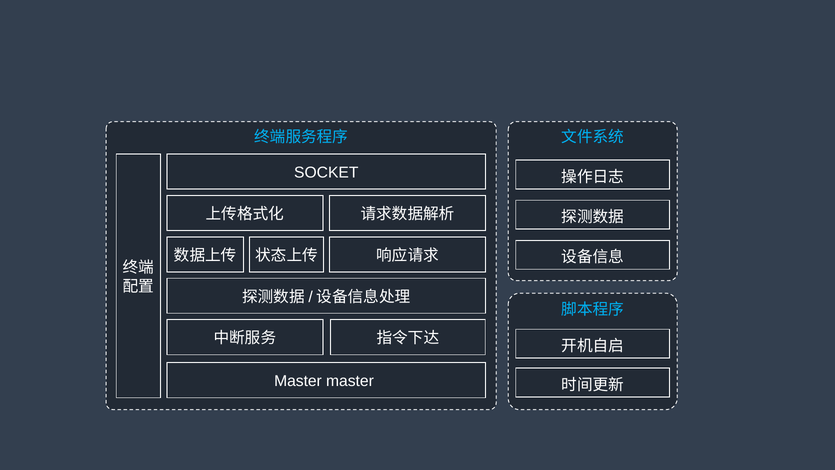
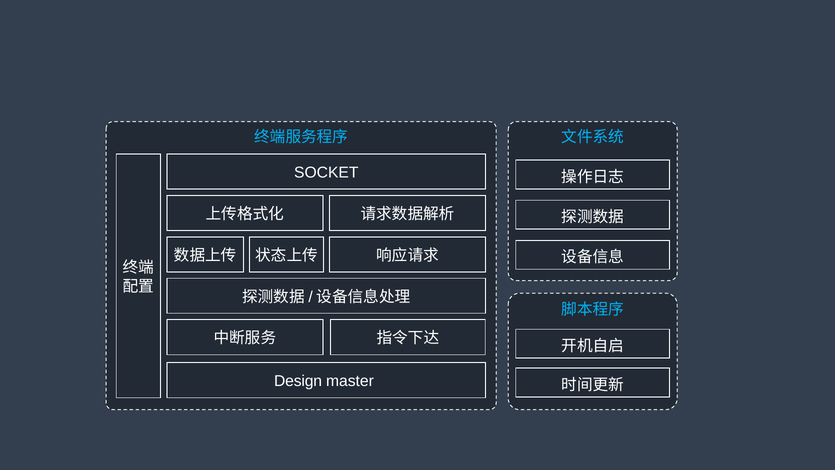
Master: Master -> Design (298, 381)
